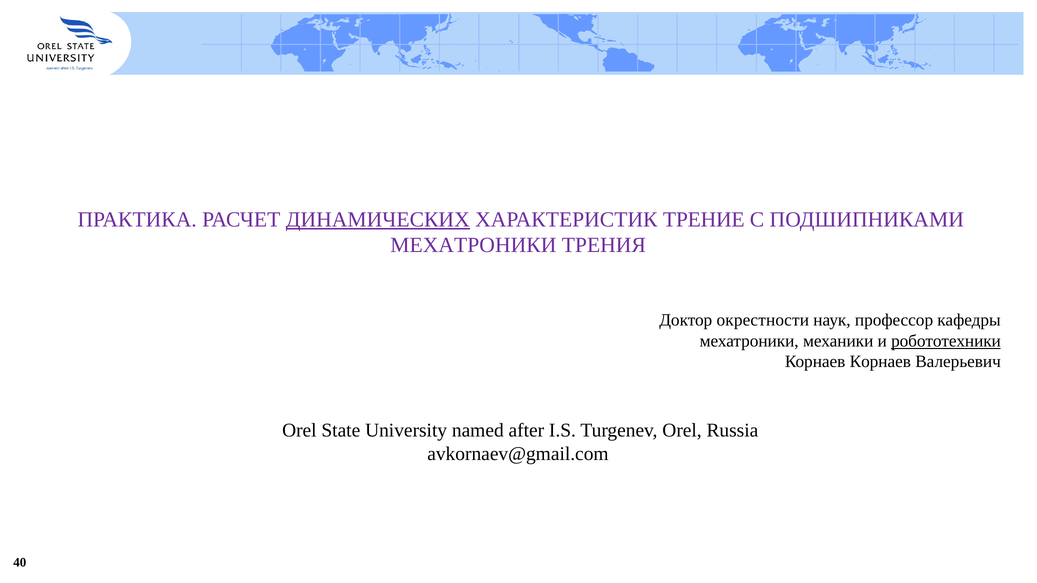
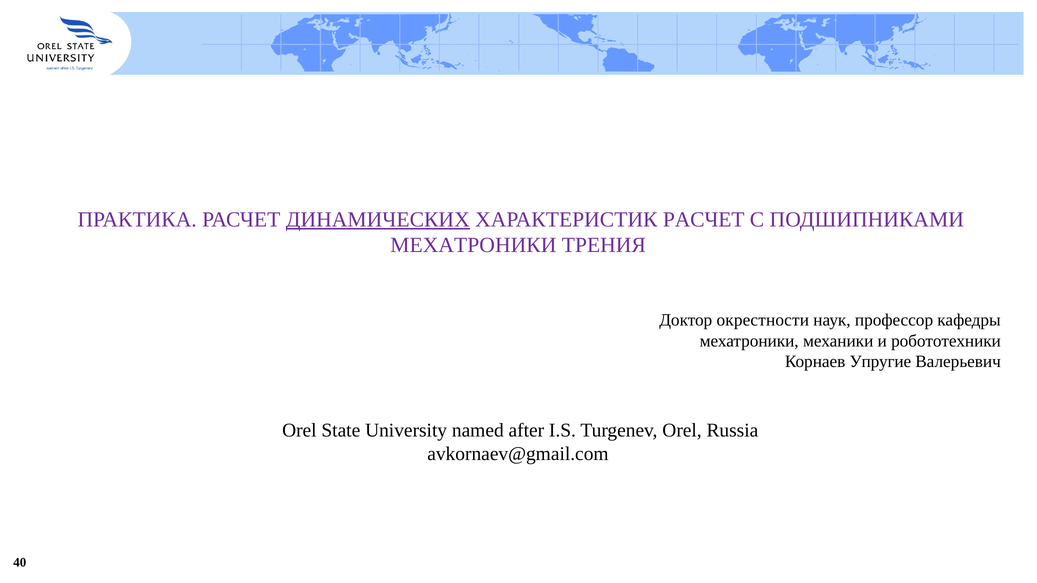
ХАРАКТЕРИСТИК ТРЕНИЕ: ТРЕНИЕ -> РАСЧЕТ (704, 220)
робототехники underline: present -> none (946, 341)
Корнаев Корнаев: Корнаев -> Упругие (880, 362)
